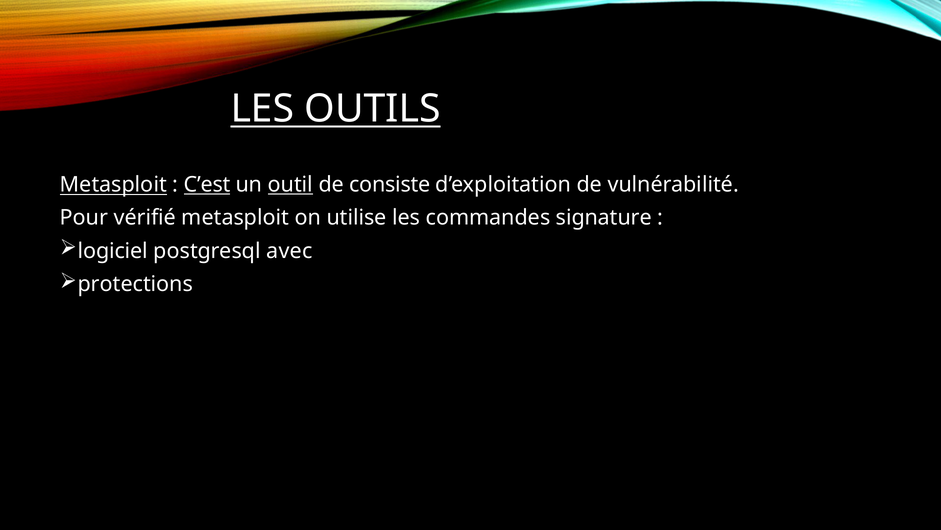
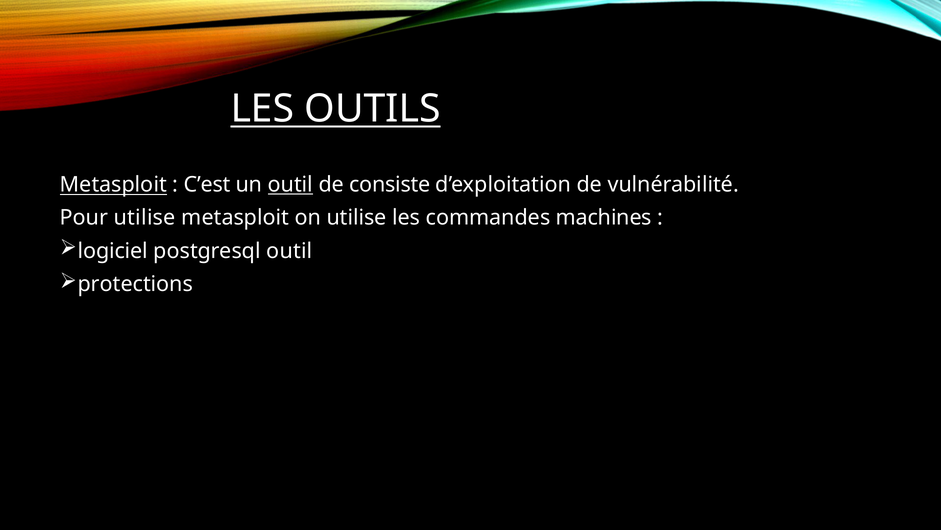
C’est underline: present -> none (207, 184)
Pour vérifié: vérifié -> utilise (145, 218)
signature: signature -> machines (604, 218)
postgresql avec: avec -> outil (289, 251)
